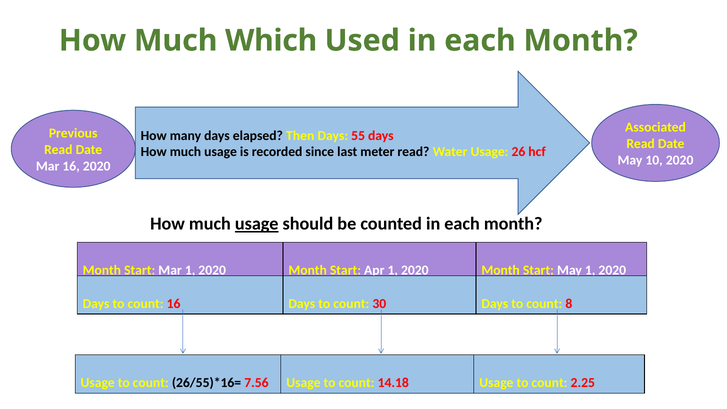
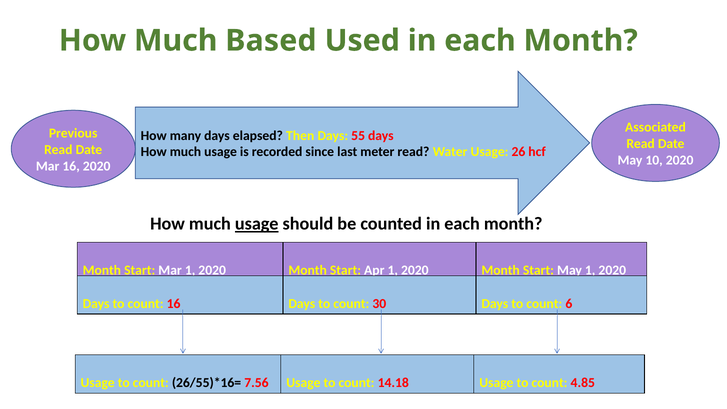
Which: Which -> Based (271, 41)
8: 8 -> 6 (569, 304)
2.25: 2.25 -> 4.85 (583, 382)
